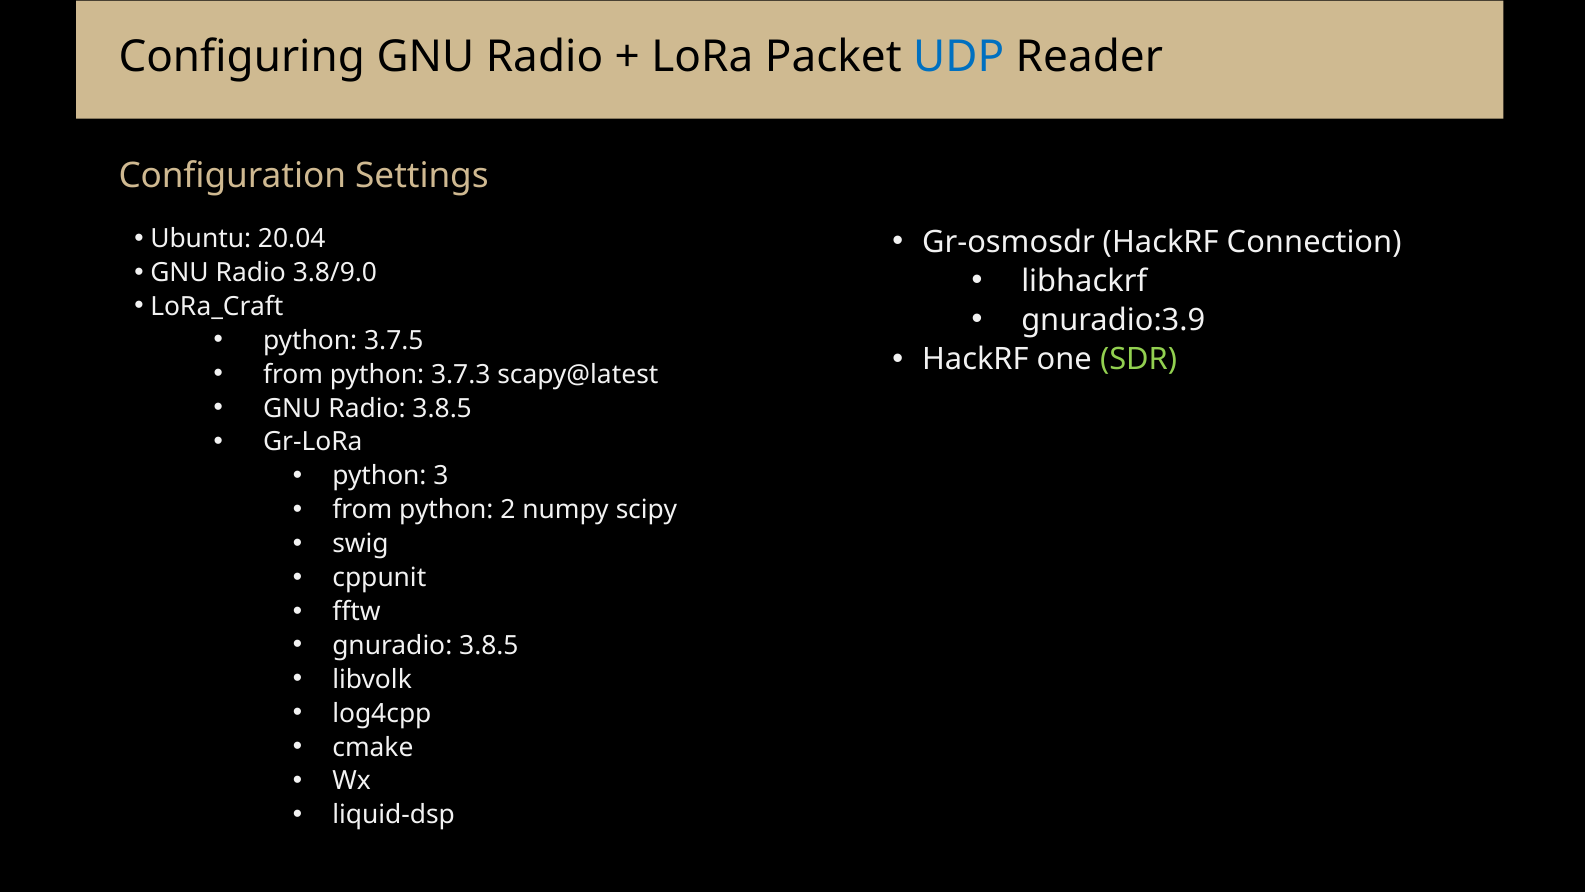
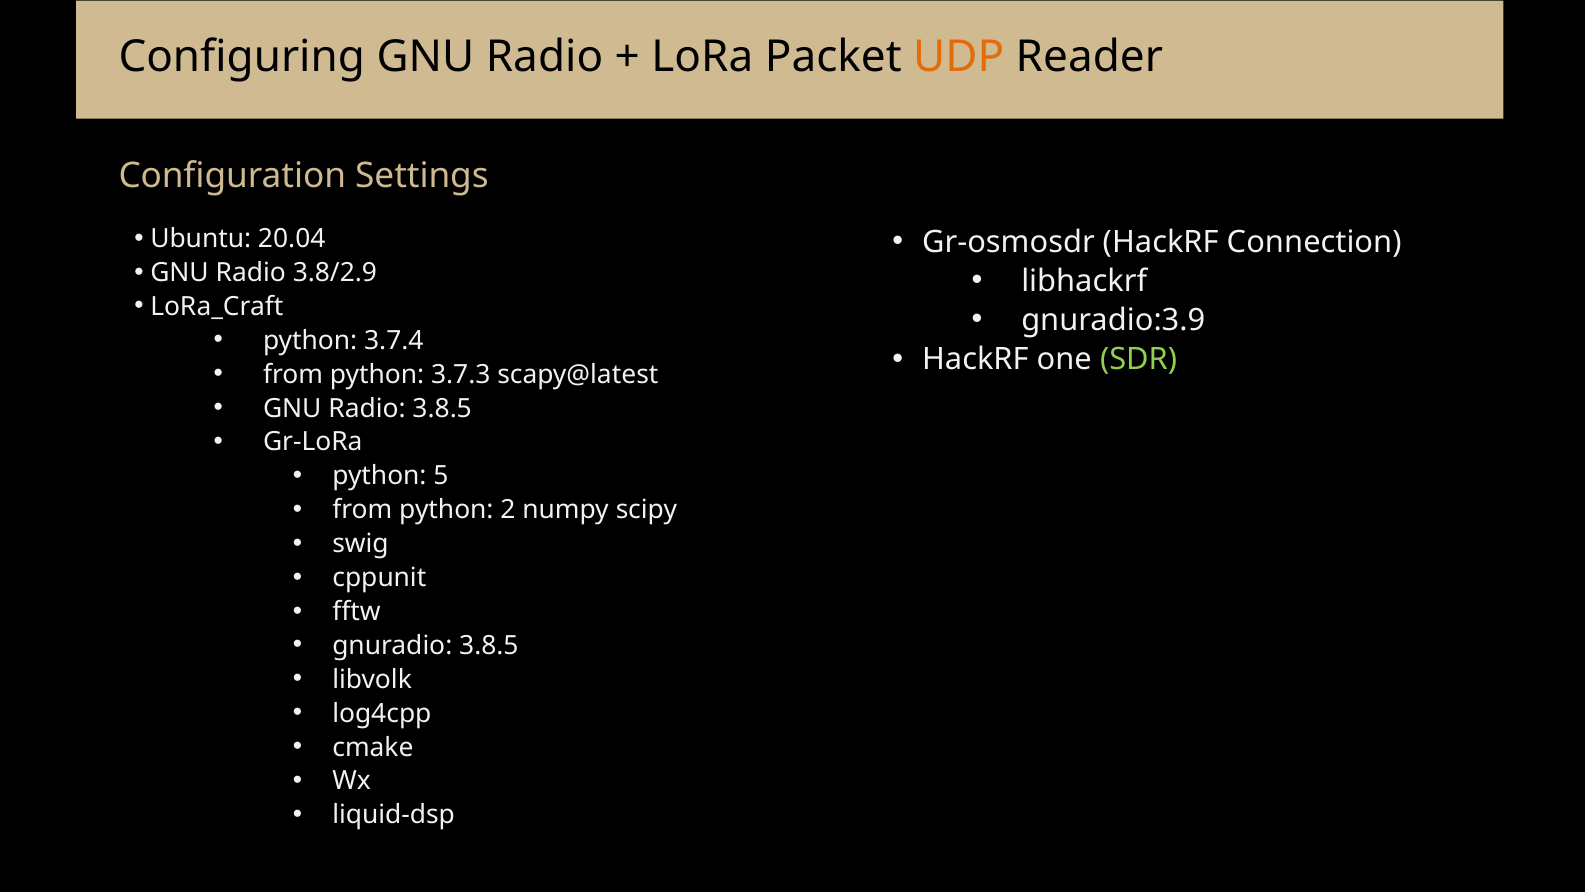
UDP colour: blue -> orange (959, 57)
3.8/9.0: 3.8/9.0 -> 3.8/2.9 (335, 273)
3.7.5: 3.7.5 -> 3.7.4 (394, 340)
3: 3 -> 5 (441, 476)
